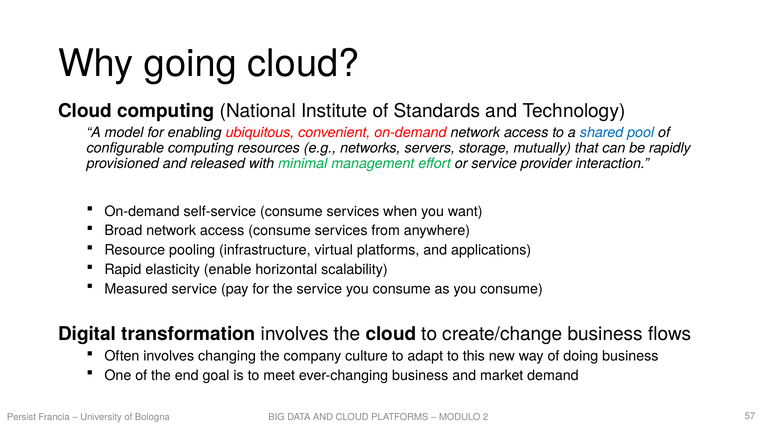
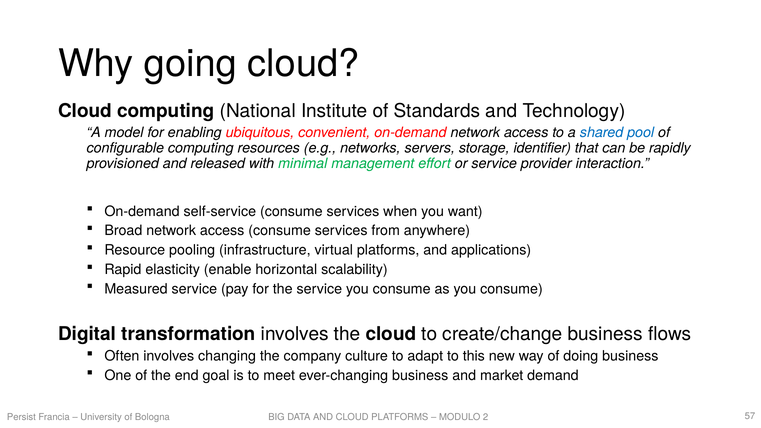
mutually: mutually -> identifier (542, 148)
